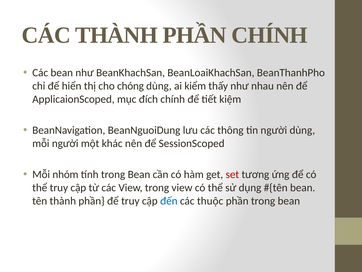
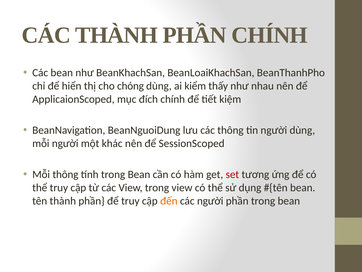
Mỗi nhóm: nhóm -> thông (65, 174)
đến colour: blue -> orange (169, 201)
các thuộc: thuộc -> người (210, 201)
